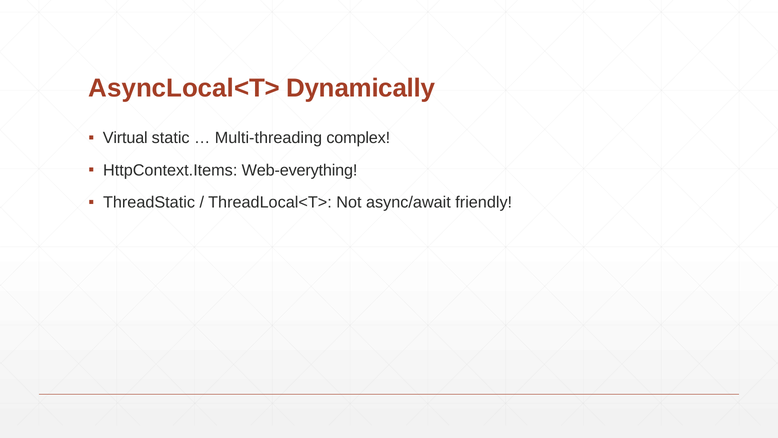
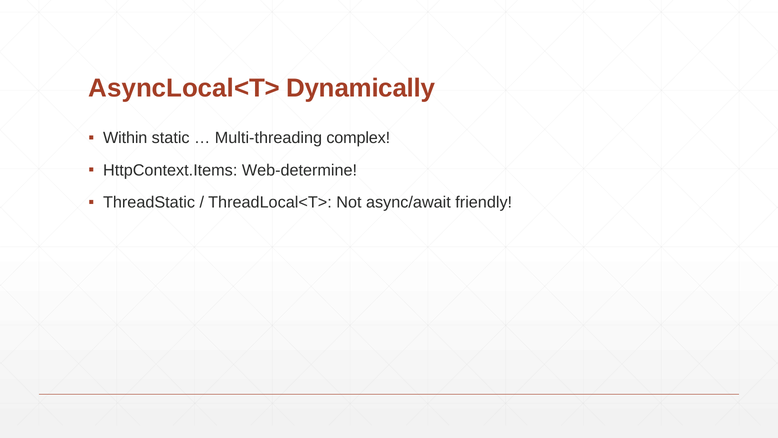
Virtual: Virtual -> Within (125, 138)
Web-everything: Web-everything -> Web-determine (299, 170)
